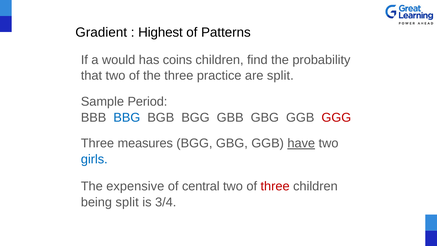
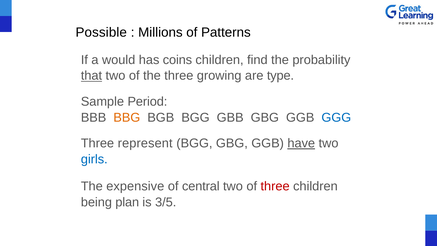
Gradient: Gradient -> Possible (101, 32)
Highest: Highest -> Millions (160, 32)
that underline: none -> present (91, 76)
practice: practice -> growing (219, 76)
are split: split -> type (280, 76)
BBG colour: blue -> orange (127, 117)
GGG colour: red -> blue (336, 117)
measures: measures -> represent (145, 143)
being split: split -> plan (127, 202)
3/4: 3/4 -> 3/5 (166, 202)
